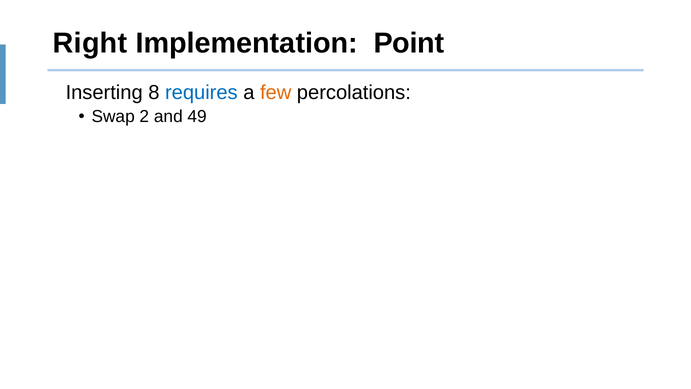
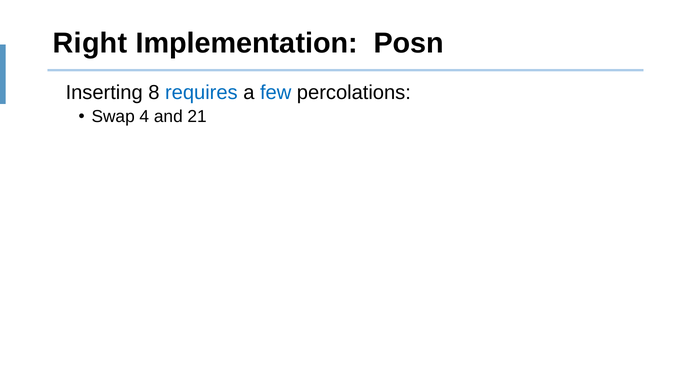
Point: Point -> Posn (409, 43)
few colour: orange -> blue (276, 93)
2: 2 -> 4 (144, 117)
49: 49 -> 21 (197, 117)
